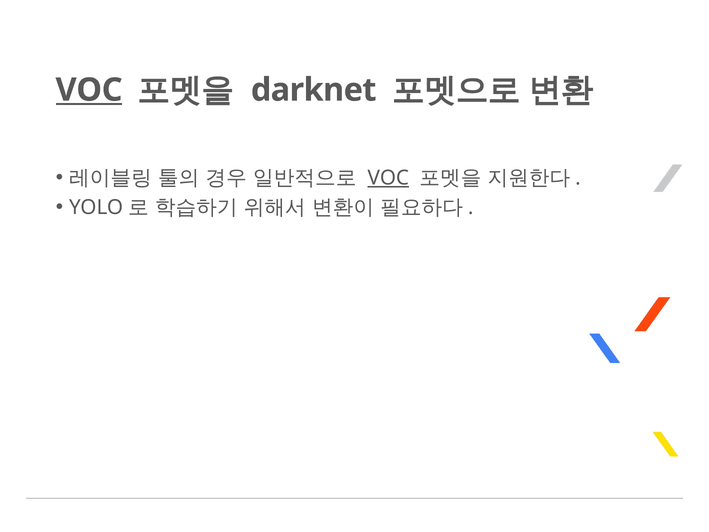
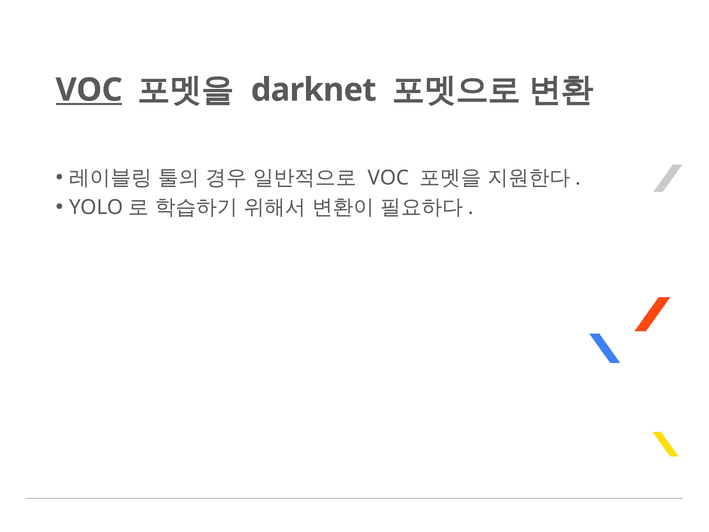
VOC underline: present -> none (388, 178)
